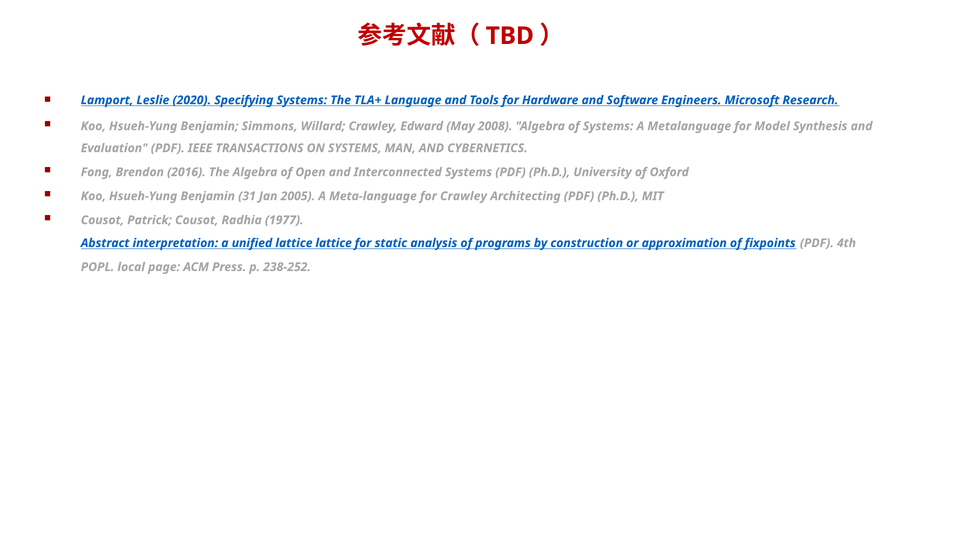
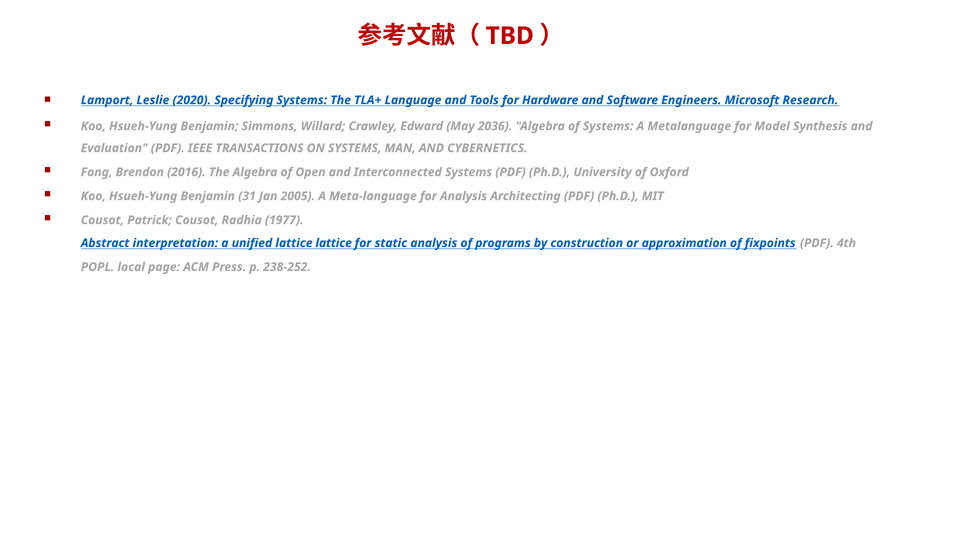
2008: 2008 -> 2036 (495, 126)
for Crawley: Crawley -> Analysis (464, 196)
